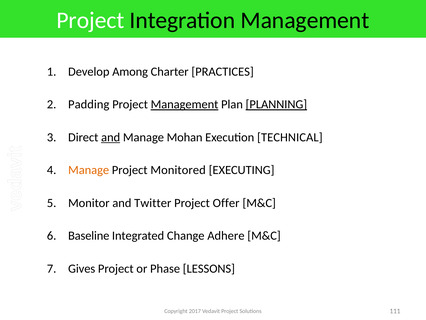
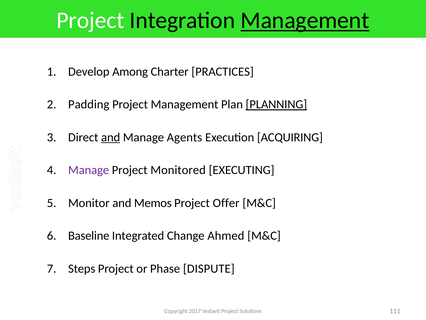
Management underline: none -> present (305, 20)
Management underline: present -> none (185, 104)
Mohan: Mohan -> Agents (184, 137)
TECHNICAL: TECHNICAL -> ACQUIRING (290, 137)
Manage colour: orange -> purple (89, 170)
Twitter: Twitter -> Memos (153, 203)
Adhere: Adhere -> Ahmed (226, 235)
Gives: Gives -> Steps (82, 268)
LESSONS: LESSONS -> DISPUTE (209, 268)
